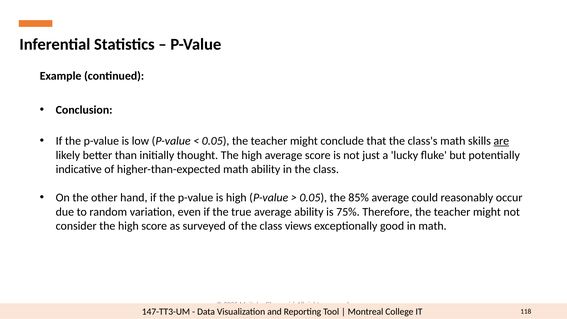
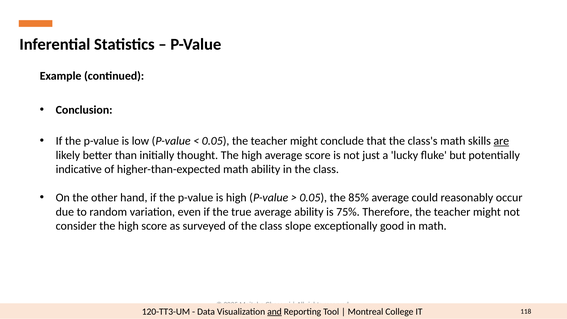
views: views -> slope (298, 226)
147-TT3-UM: 147-TT3-UM -> 120-TT3-UM (166, 312)
and underline: none -> present (274, 312)
